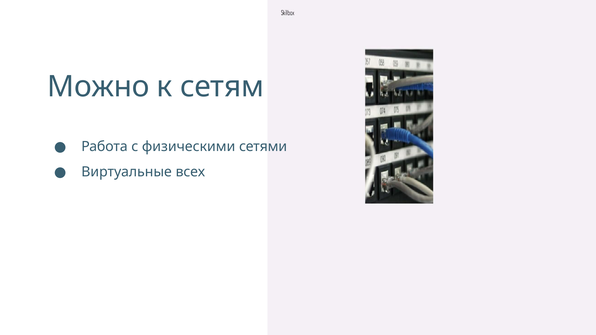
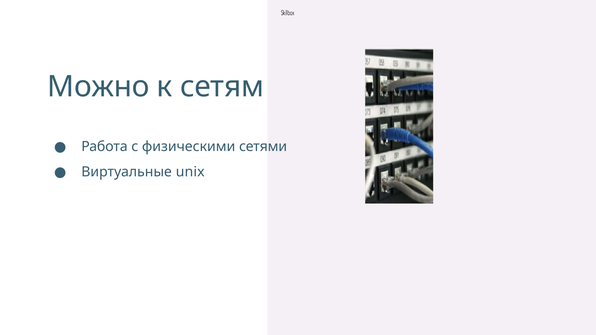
всех: всех -> unix (190, 172)
